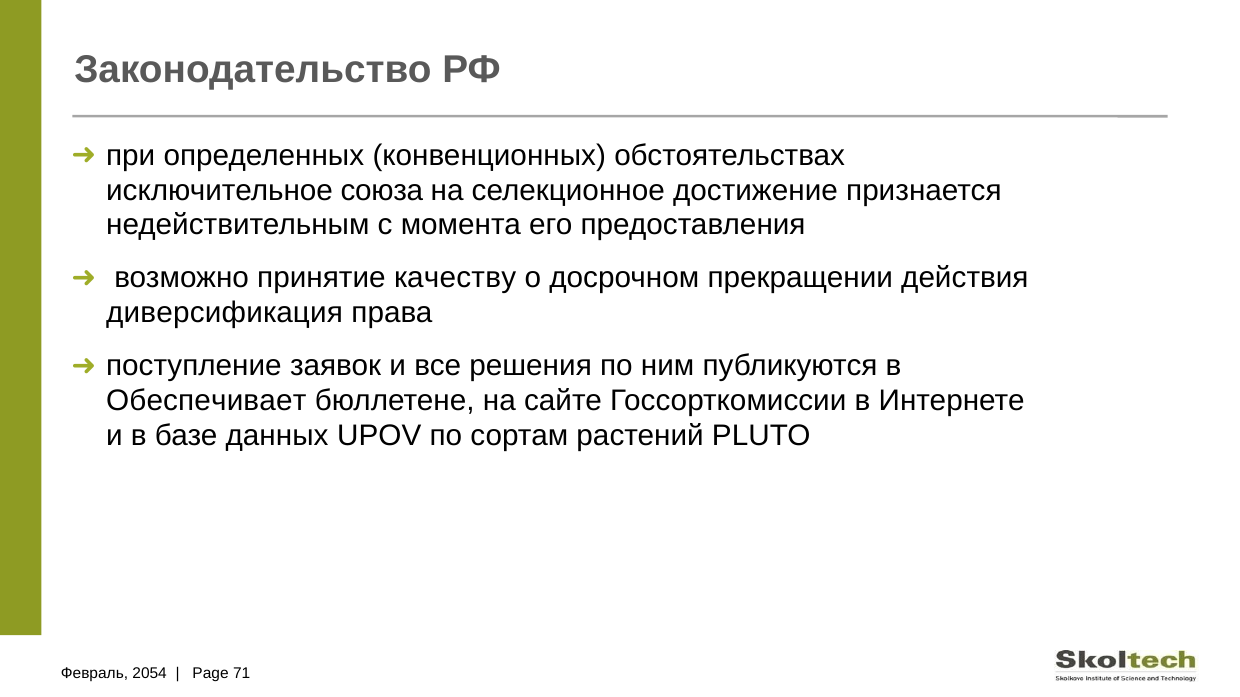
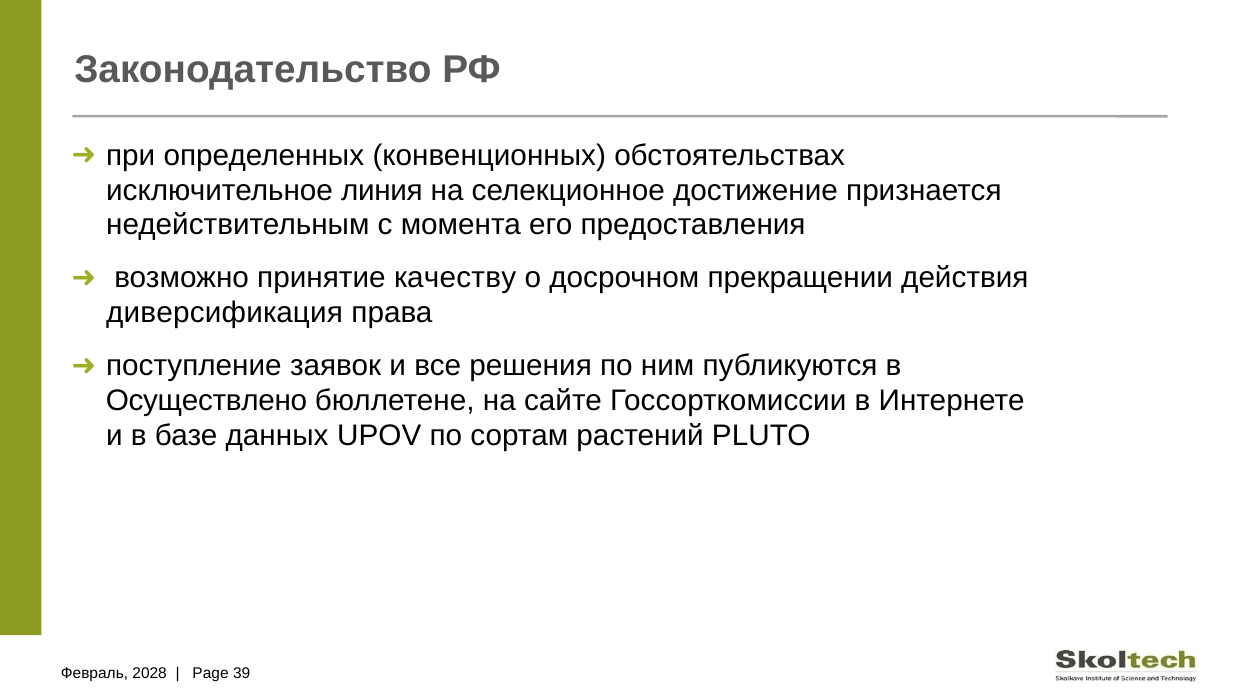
союза: союза -> линия (382, 190)
Обеспечивает: Обеспечивает -> Осуществлено (207, 401)
2054: 2054 -> 2028 (150, 674)
71: 71 -> 39 (242, 674)
